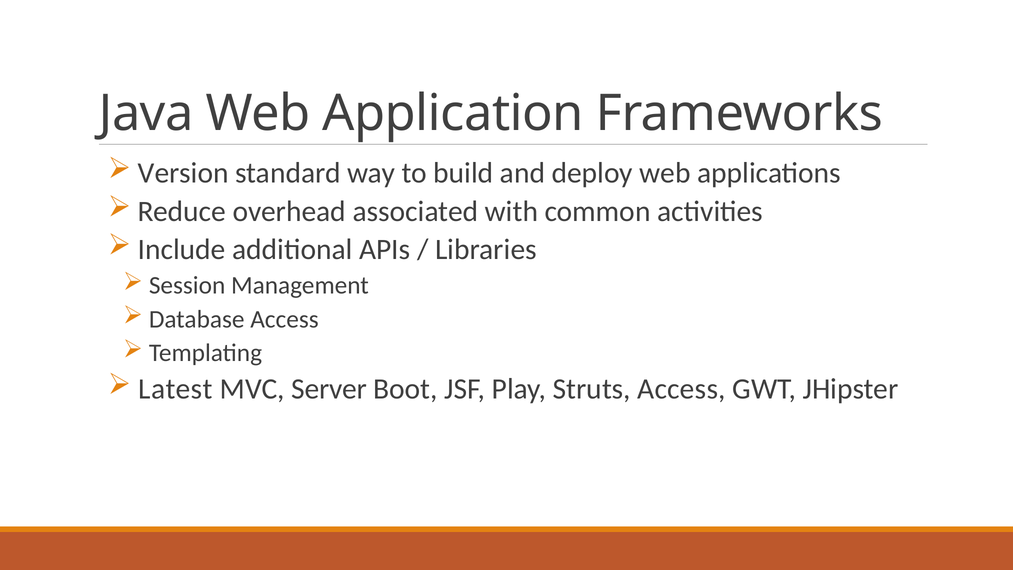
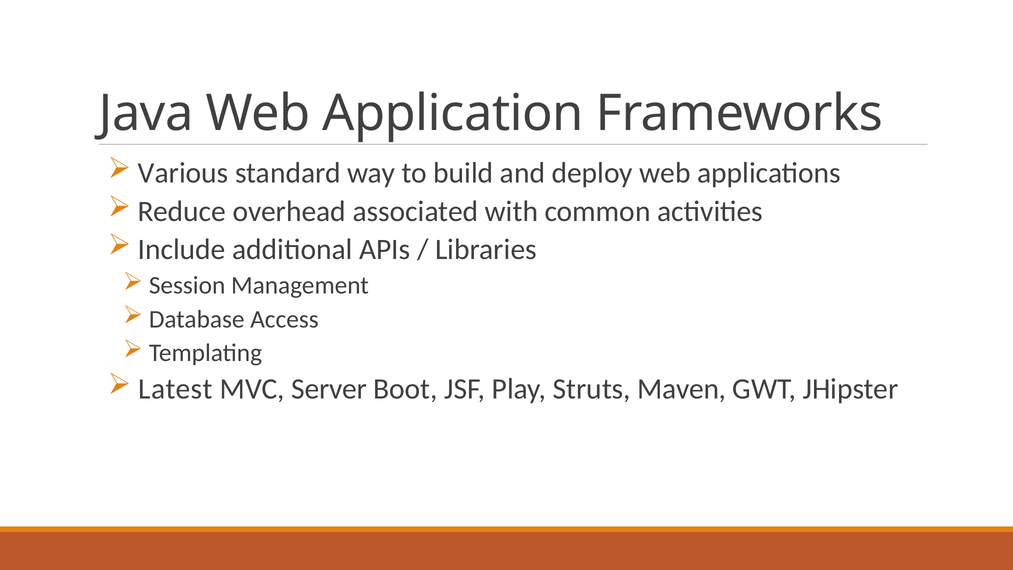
Version: Version -> Various (183, 173)
Struts Access: Access -> Maven (682, 389)
